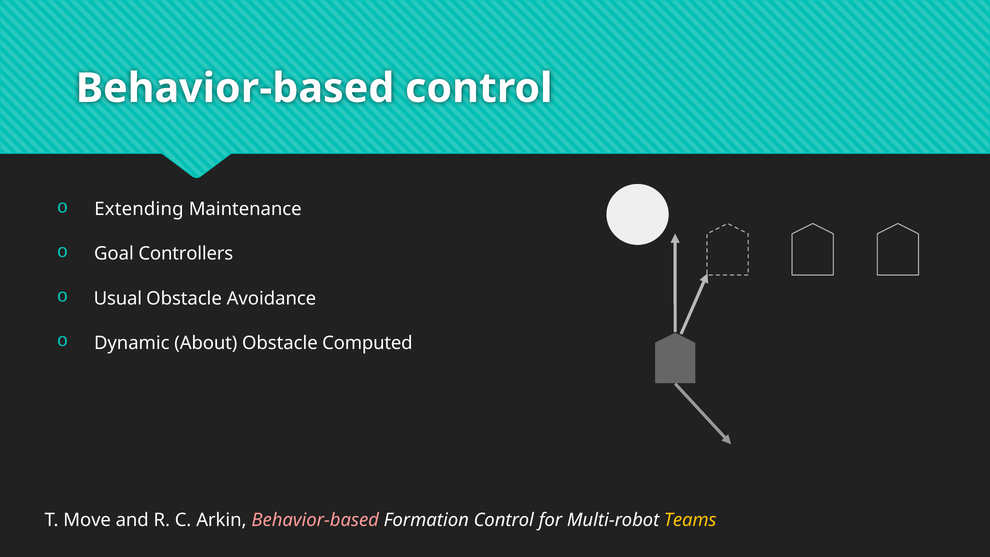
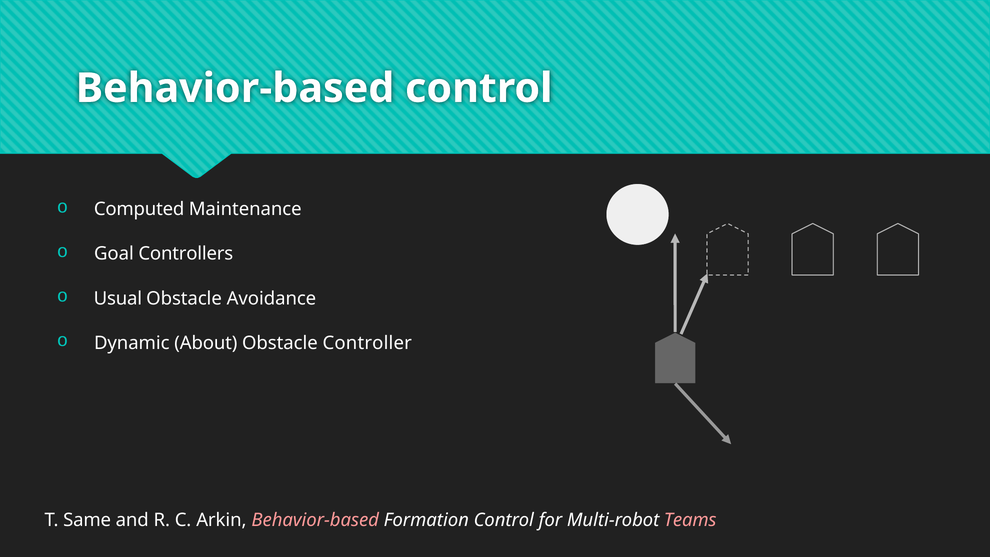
Extending: Extending -> Computed (139, 209)
Computed: Computed -> Controller (367, 343)
Move: Move -> Same (87, 520)
Teams colour: yellow -> pink (690, 520)
